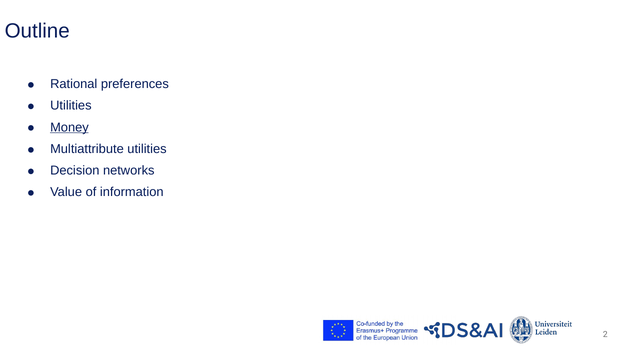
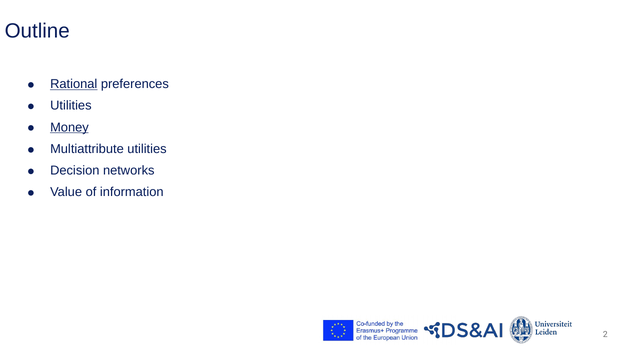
Rational underline: none -> present (74, 84)
